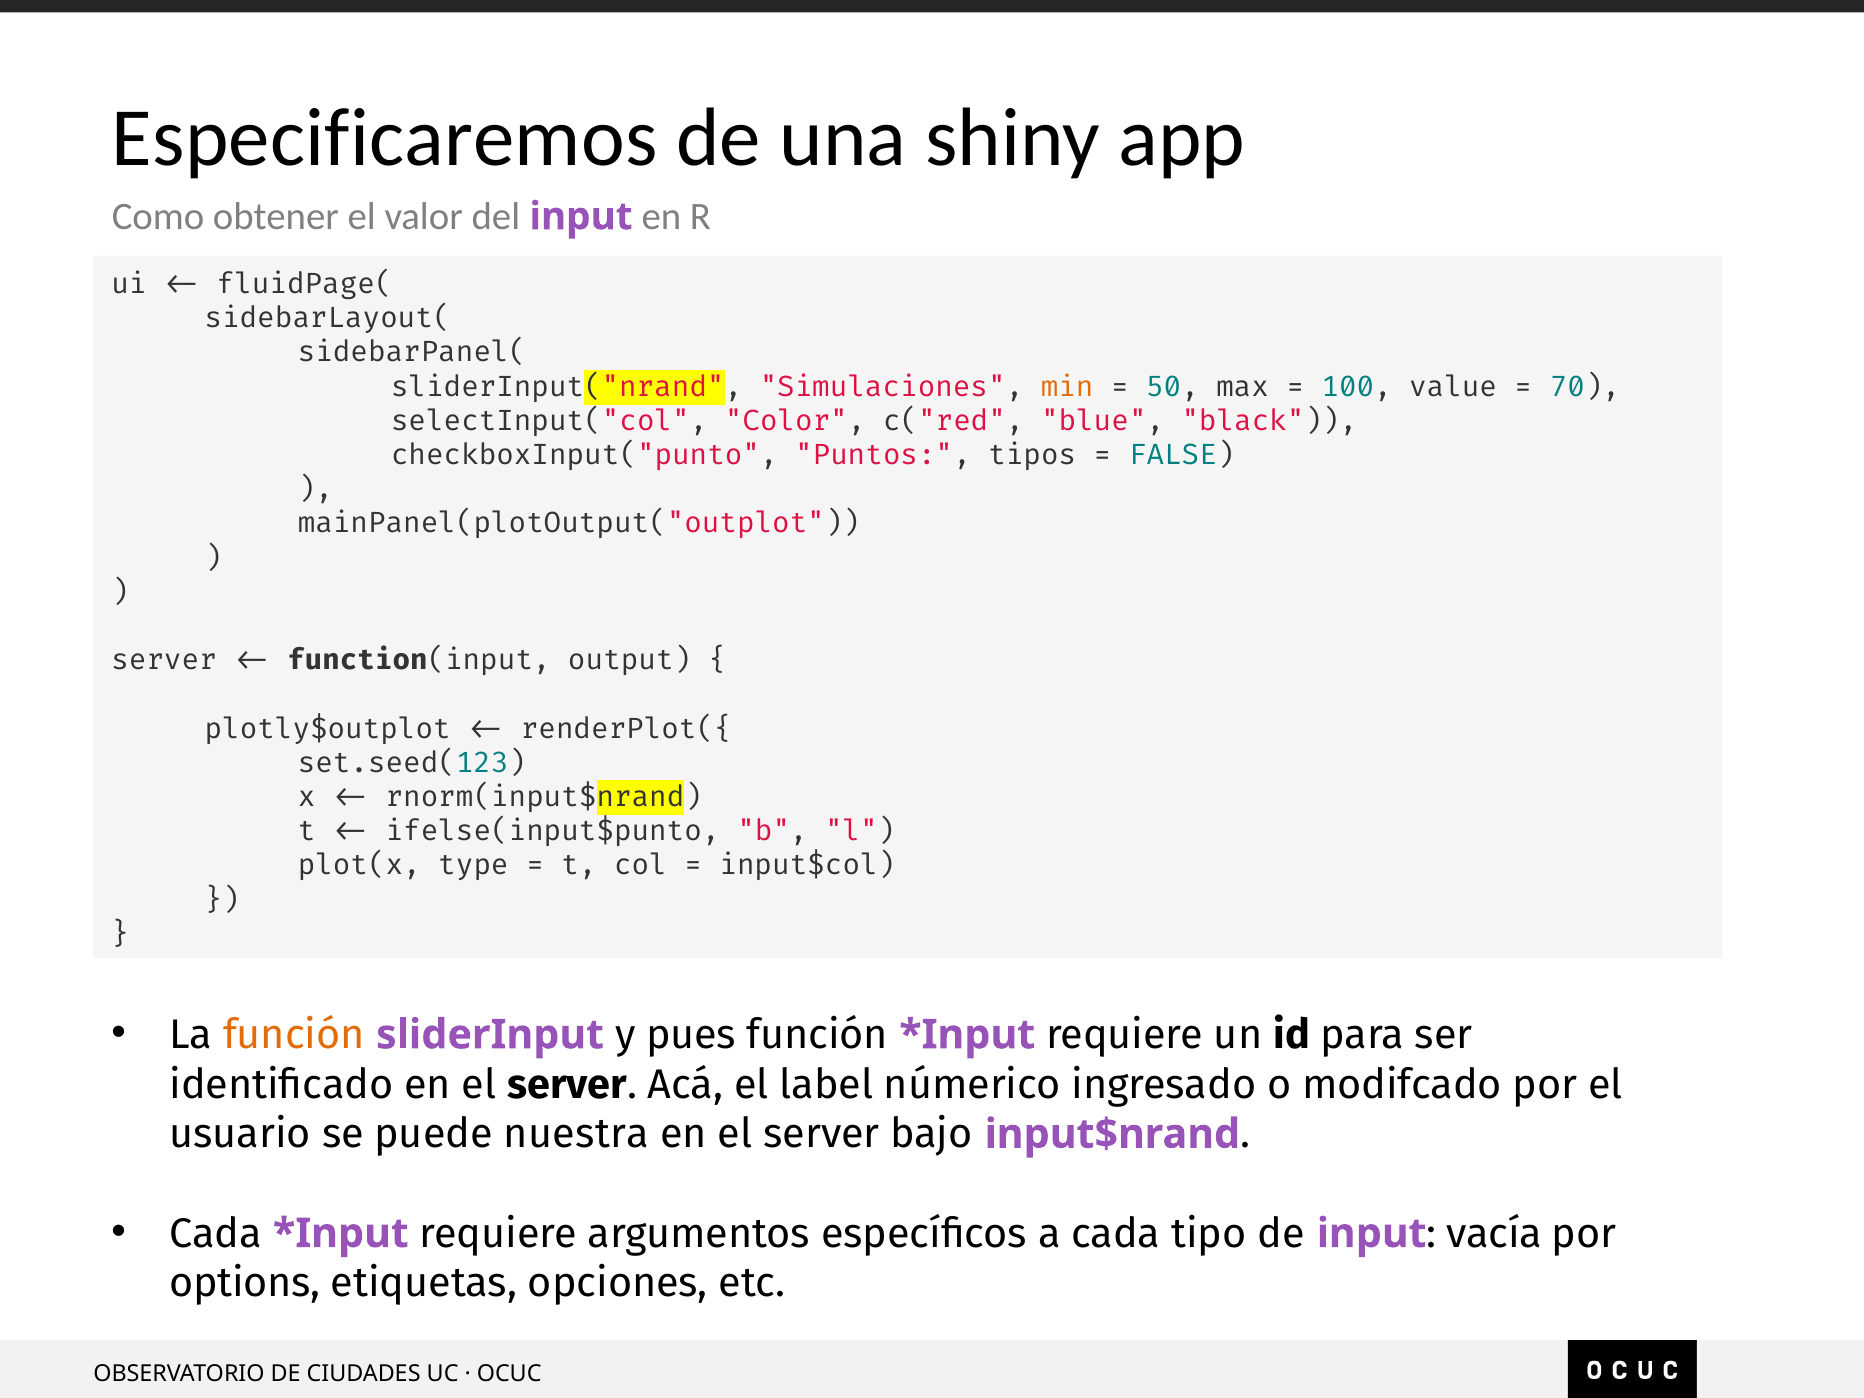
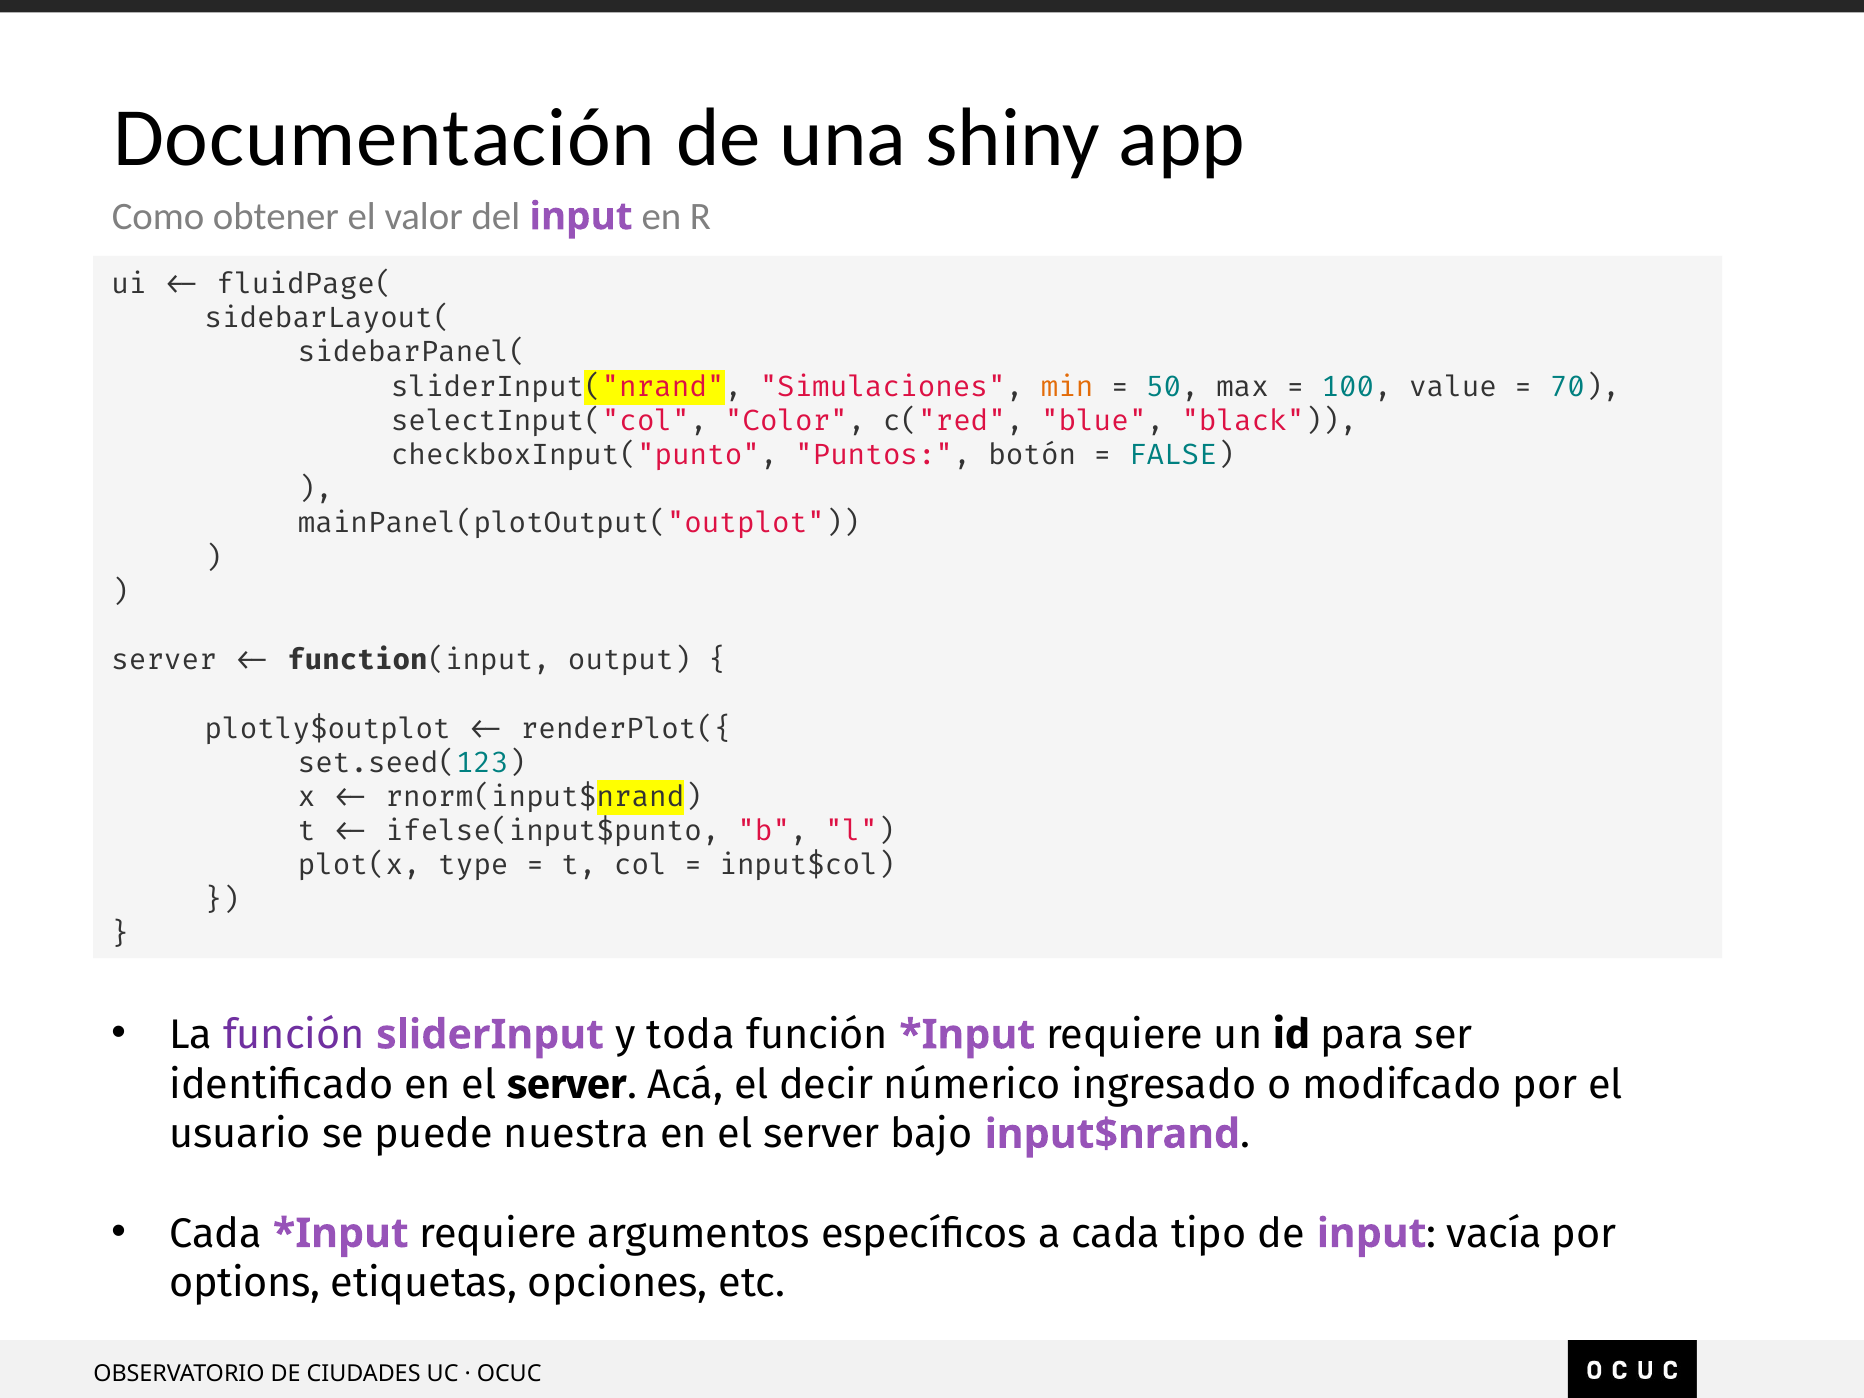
Especificaremos: Especificaremos -> Documentación (384, 139)
tipos: tipos -> botón (1032, 455)
función colour: orange -> purple (294, 1035)
pues: pues -> toda (691, 1035)
label: label -> decir (826, 1084)
